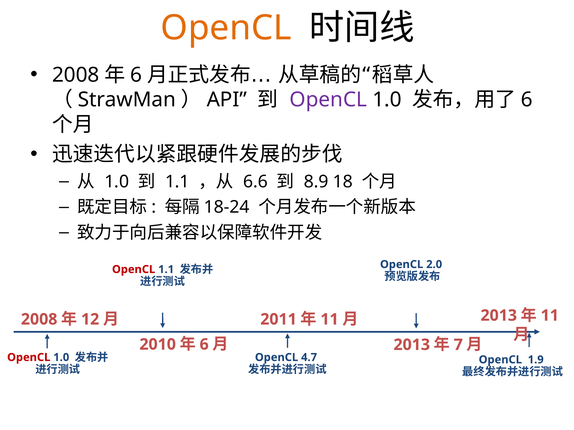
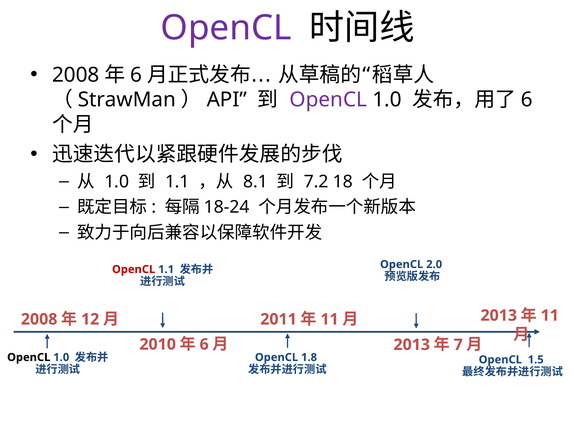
OpenCL colour: orange -> purple (226, 28)
6.6: 6.6 -> 8.1 (256, 182)
8.9: 8.9 -> 7.2 (316, 182)
OpenCL colour: red -> black (29, 358)
4.7: 4.7 -> 1.8 (309, 358)
1.9: 1.9 -> 1.5 (536, 360)
